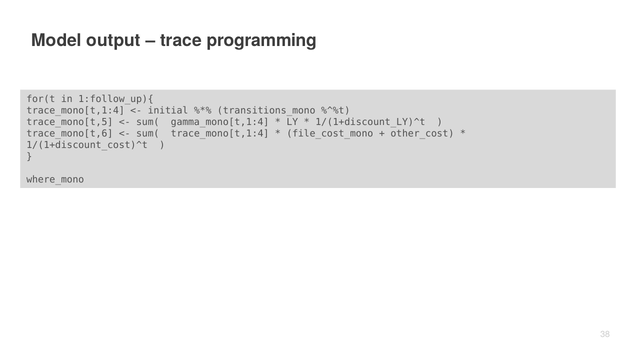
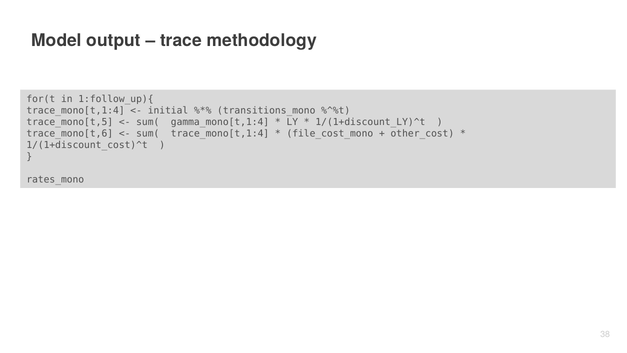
programming: programming -> methodology (262, 40)
where_mono: where_mono -> rates_mono (55, 180)
